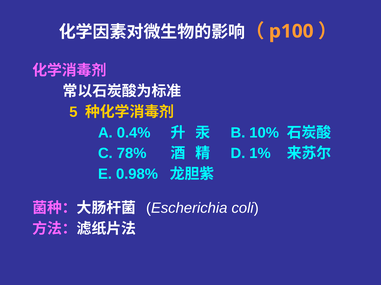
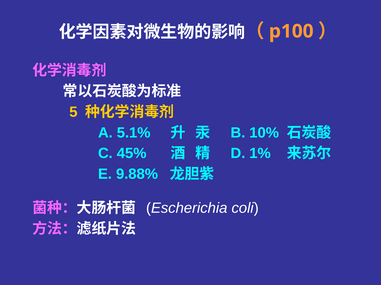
0.4%: 0.4% -> 5.1% (134, 133)
78%: 78% -> 45% (132, 154)
0.98%: 0.98% -> 9.88% (137, 175)
